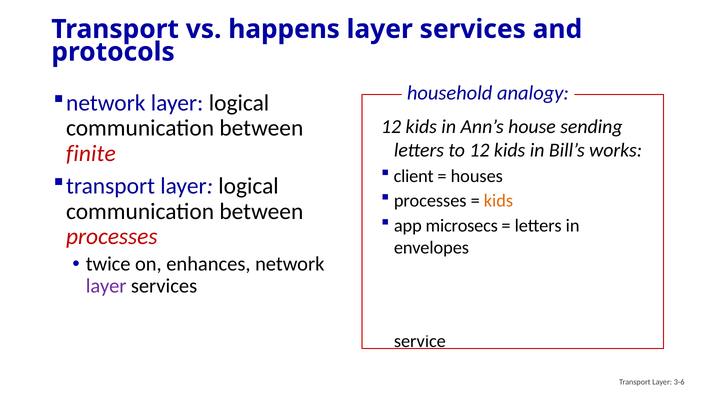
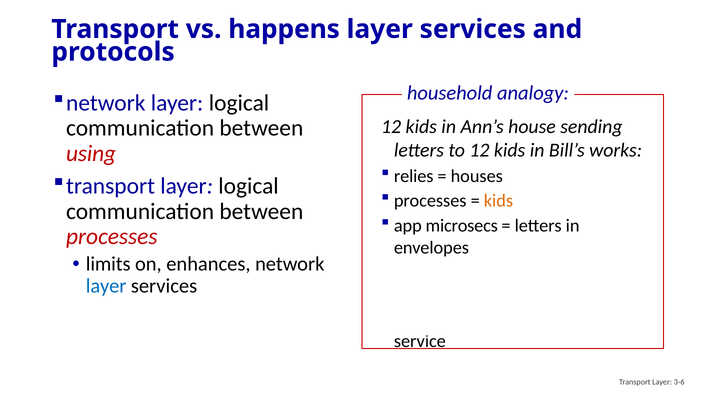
finite: finite -> using (91, 154)
client: client -> relies (414, 176)
twice: twice -> limits (108, 264)
layer colour: purple -> blue (106, 286)
